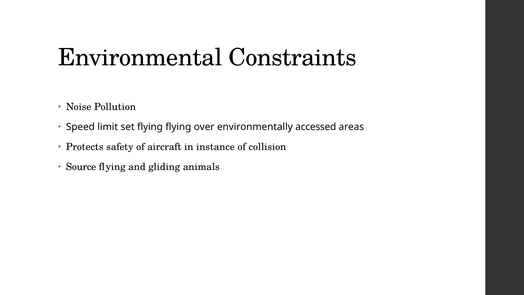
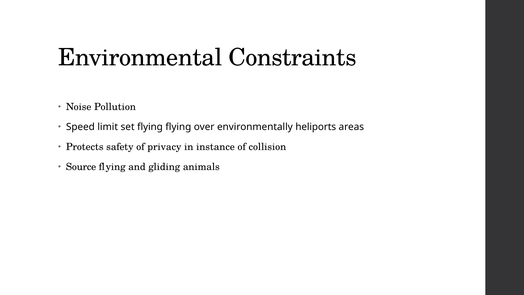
accessed: accessed -> heliports (316, 127)
aircraft: aircraft -> privacy (164, 147)
